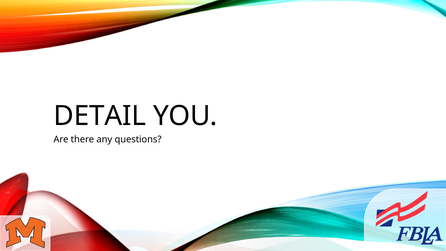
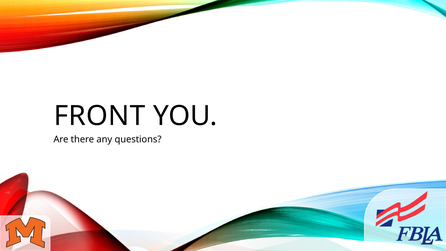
DETAIL: DETAIL -> FRONT (100, 116)
